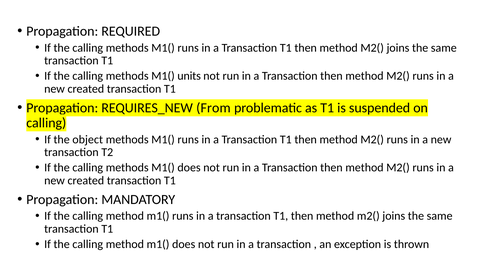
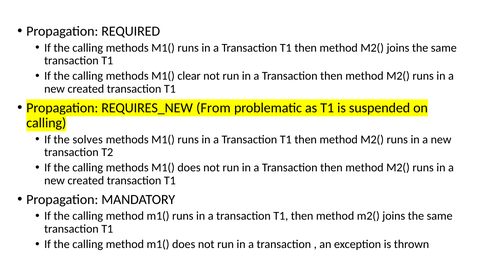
units: units -> clear (189, 76)
object: object -> solves (88, 139)
